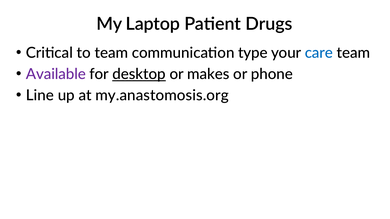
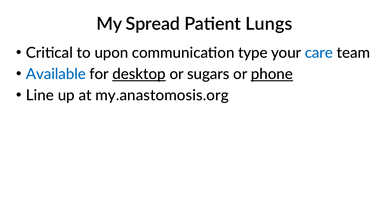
Laptop: Laptop -> Spread (153, 24)
Drugs: Drugs -> Lungs (269, 24)
to team: team -> upon (111, 53)
Available colour: purple -> blue (56, 74)
makes: makes -> sugars (208, 74)
phone underline: none -> present (272, 74)
